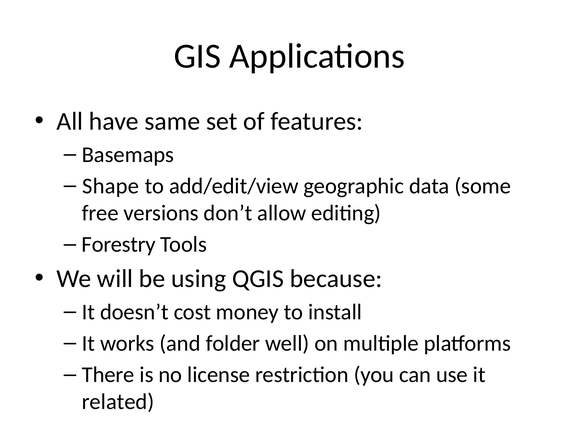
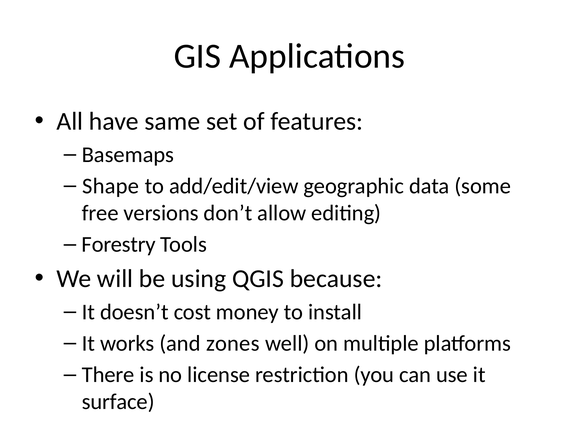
folder: folder -> zones (233, 344)
related: related -> surface (118, 402)
